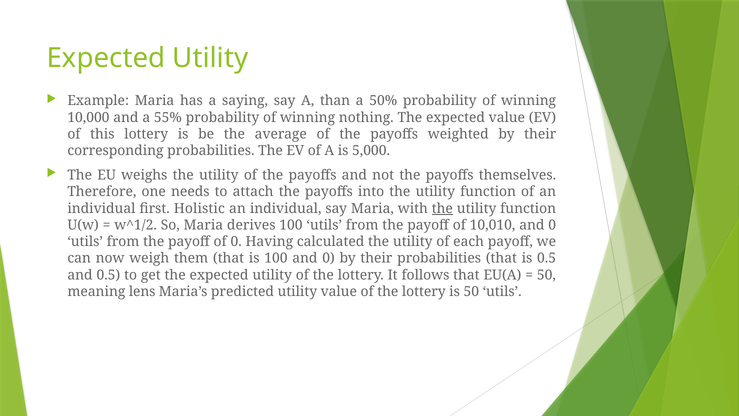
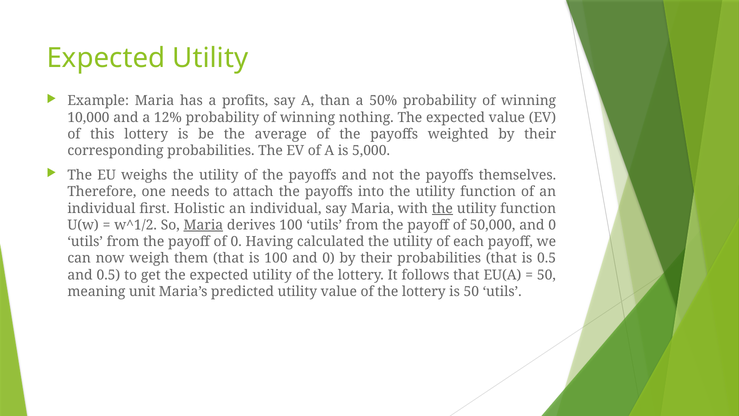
saying: saying -> profits (245, 101)
55%: 55% -> 12% (168, 117)
Maria underline: none -> present (203, 225)
10,010: 10,010 -> 50,000 (493, 225)
lens: lens -> unit (142, 291)
